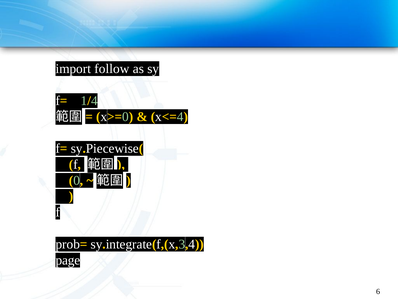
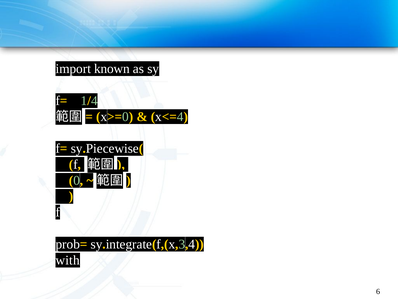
follow: follow -> known (112, 69)
page: page -> with (68, 260)
